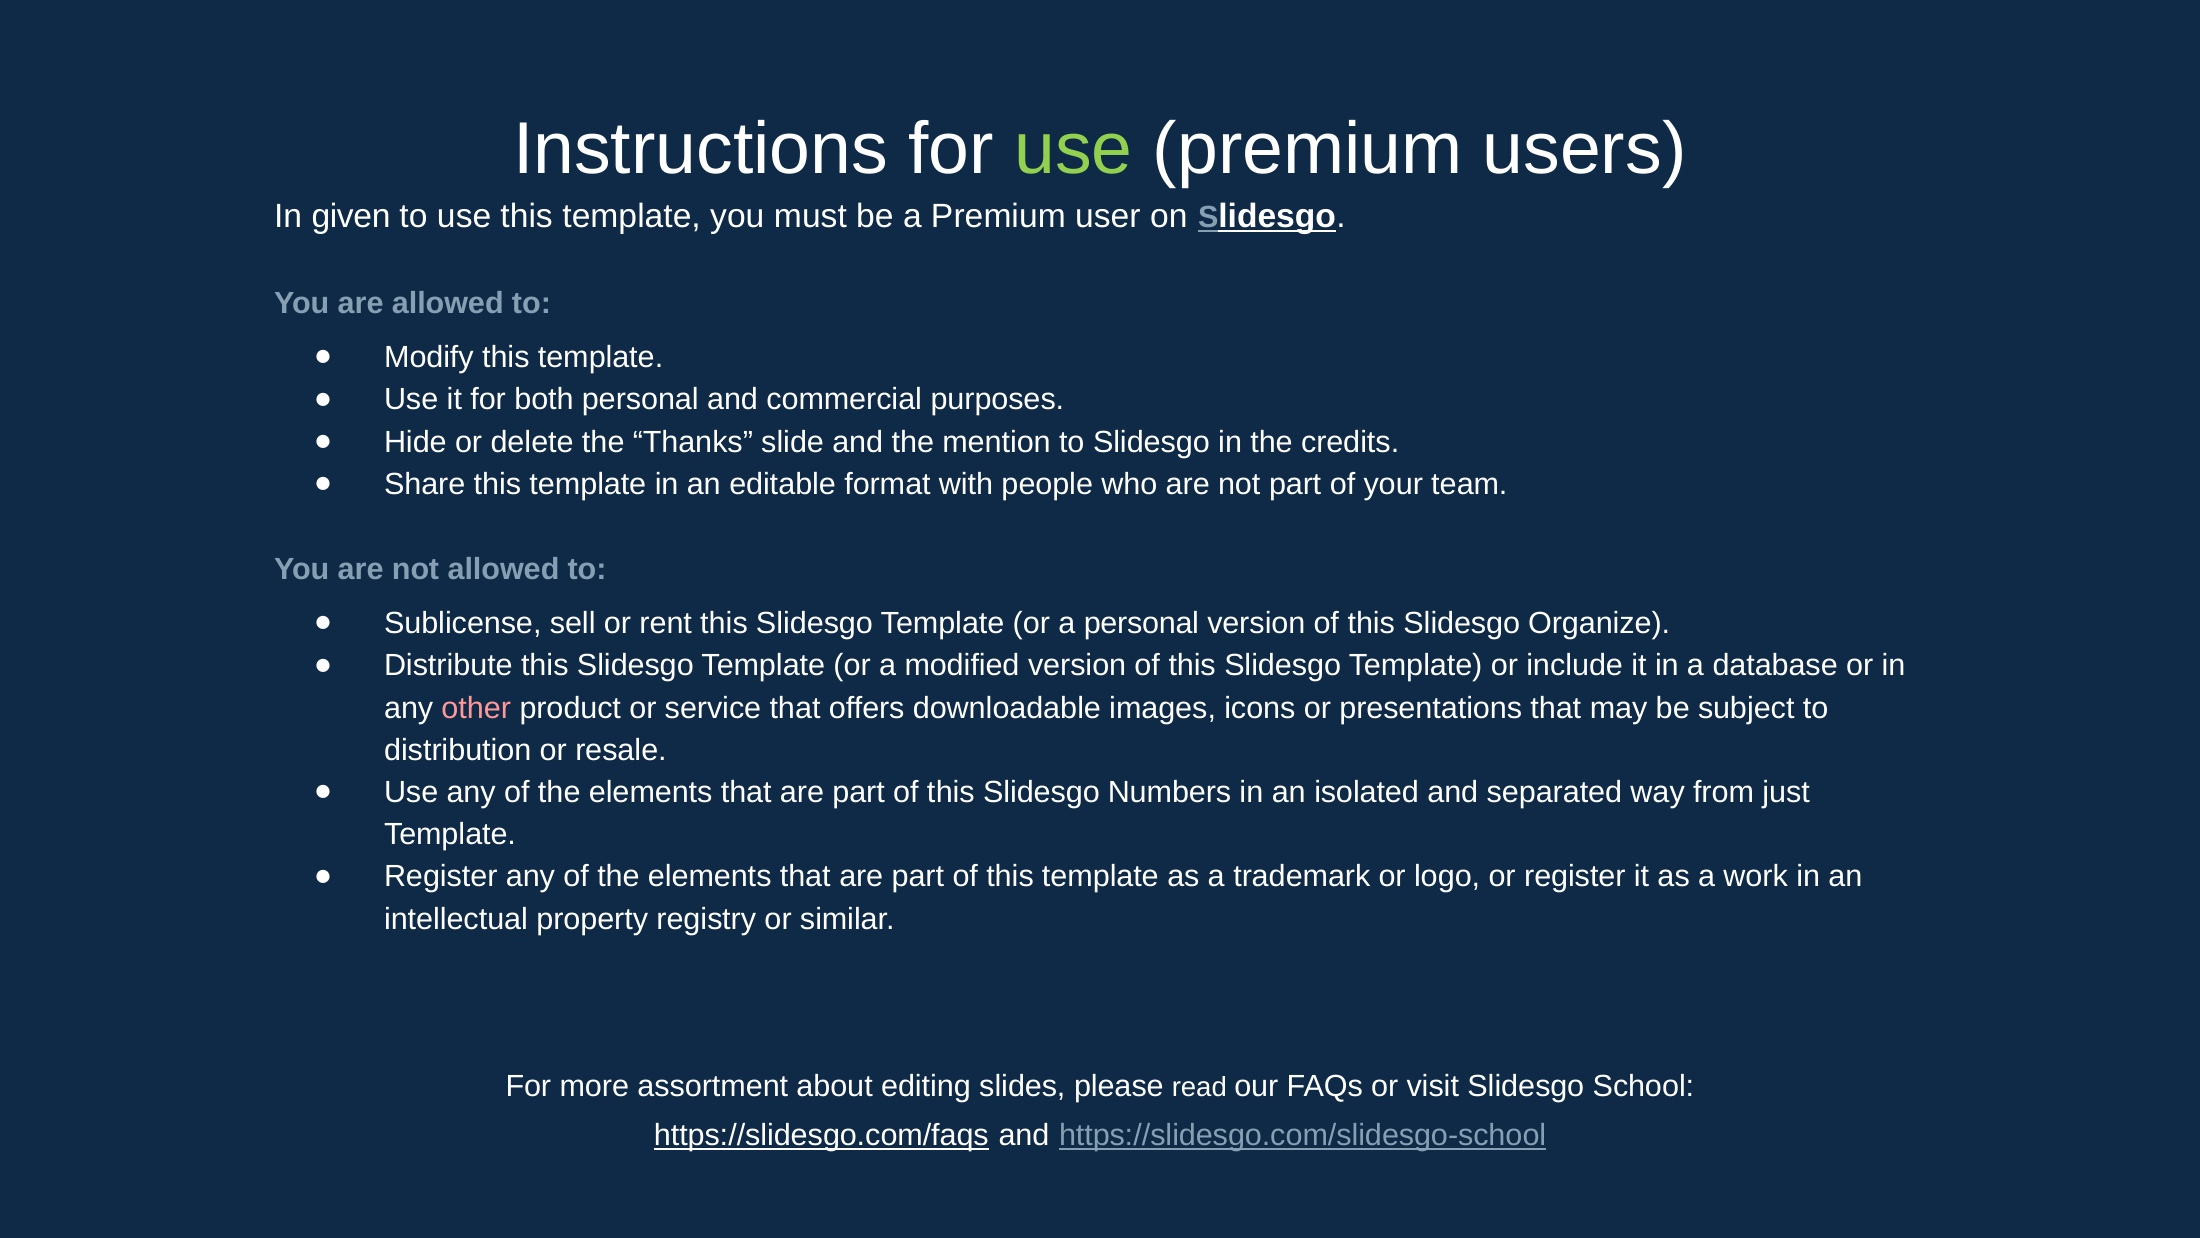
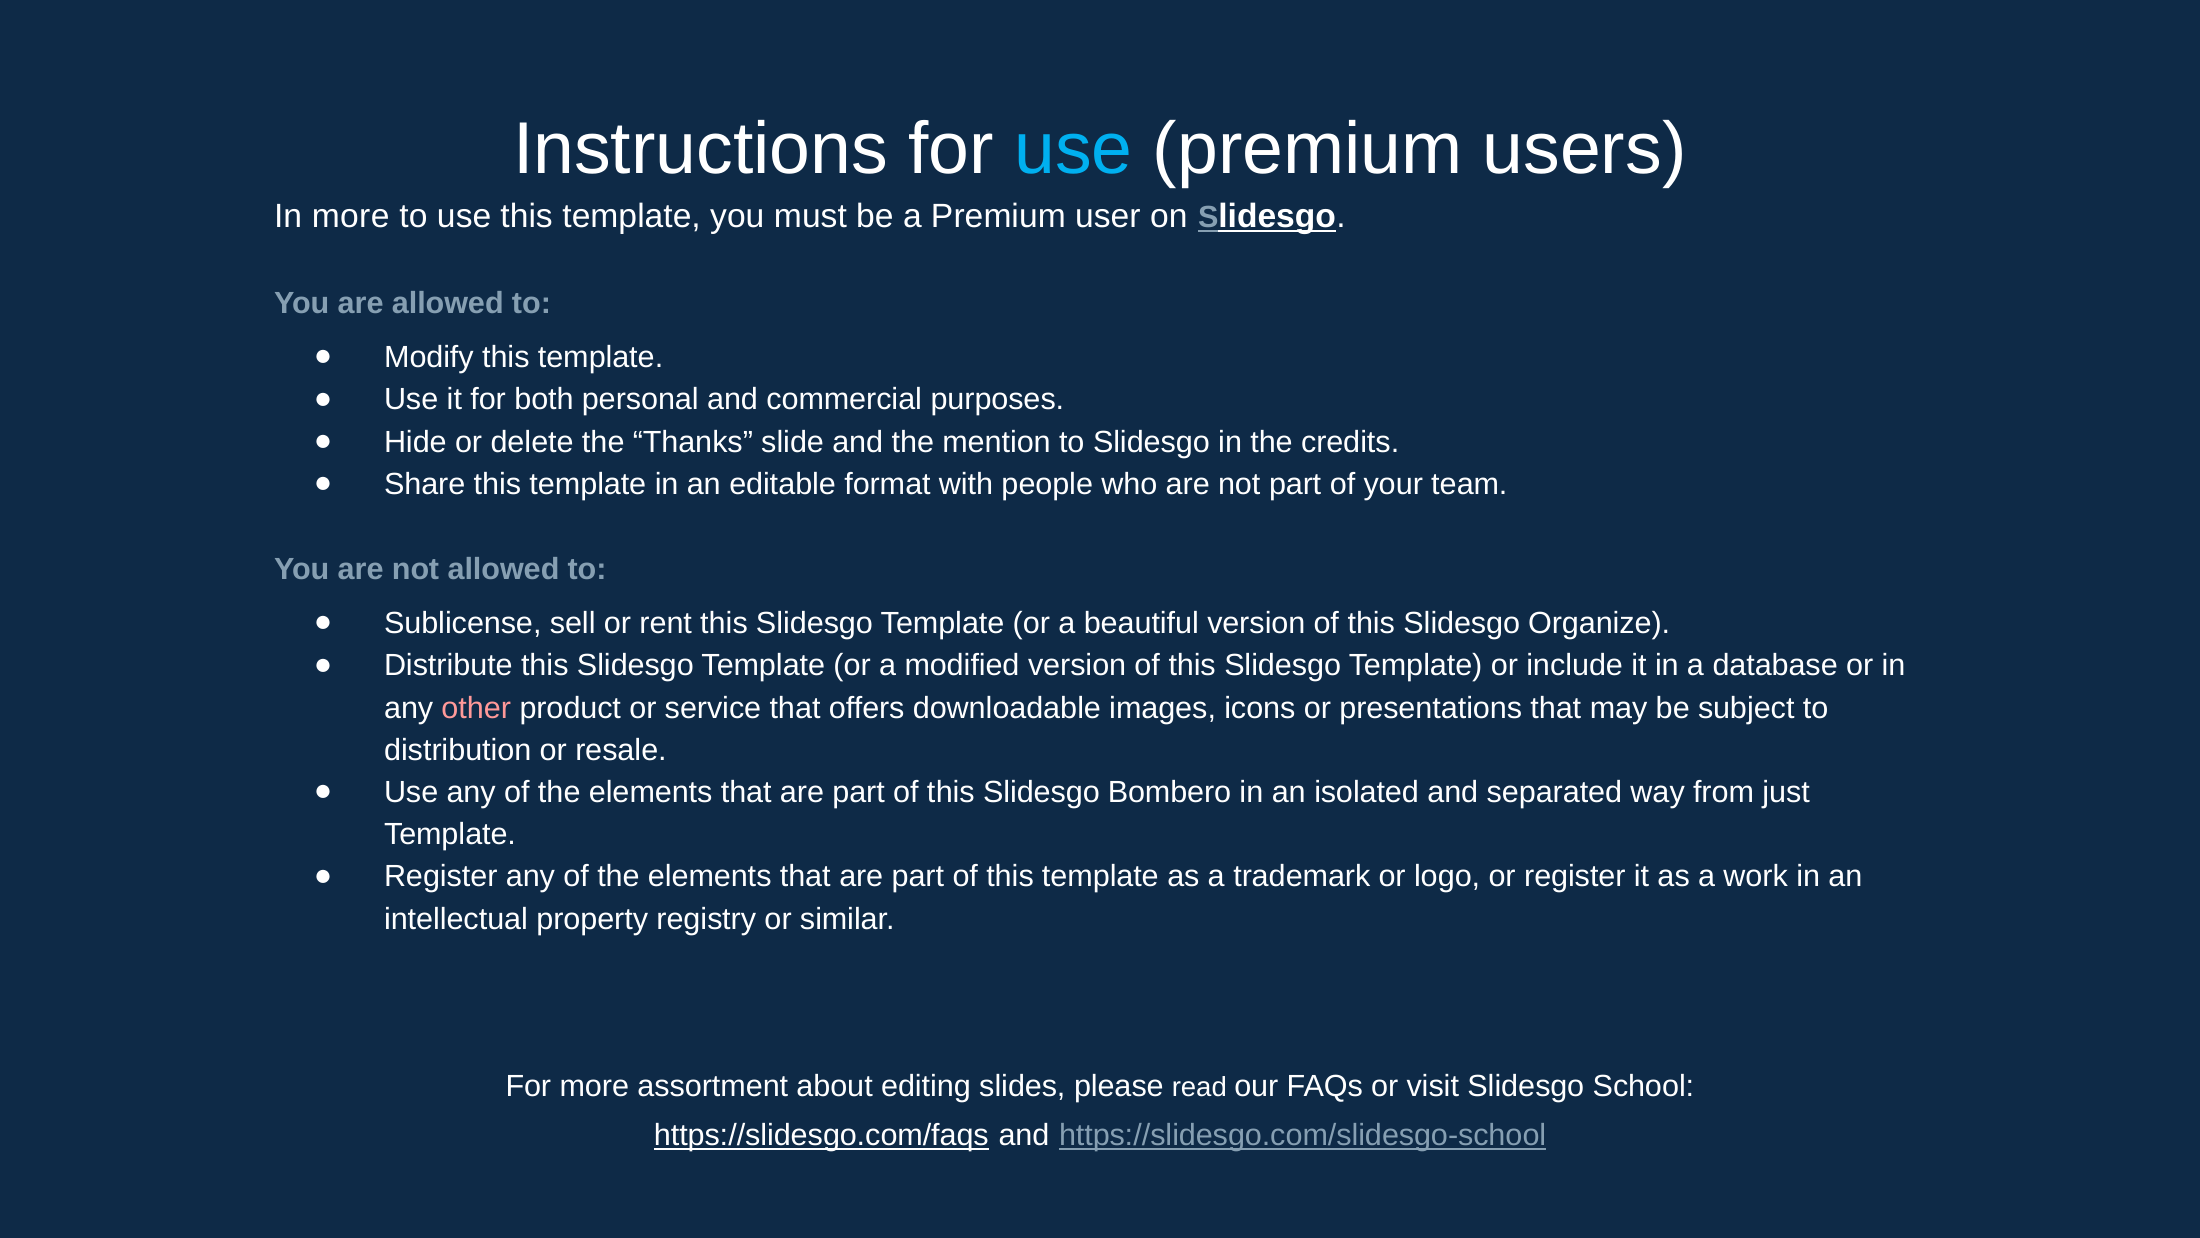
use colour: light green -> light blue (1073, 149)
In given: given -> more (351, 217)
a personal: personal -> beautiful (1141, 623)
Numbers: Numbers -> Bombero (1169, 792)
